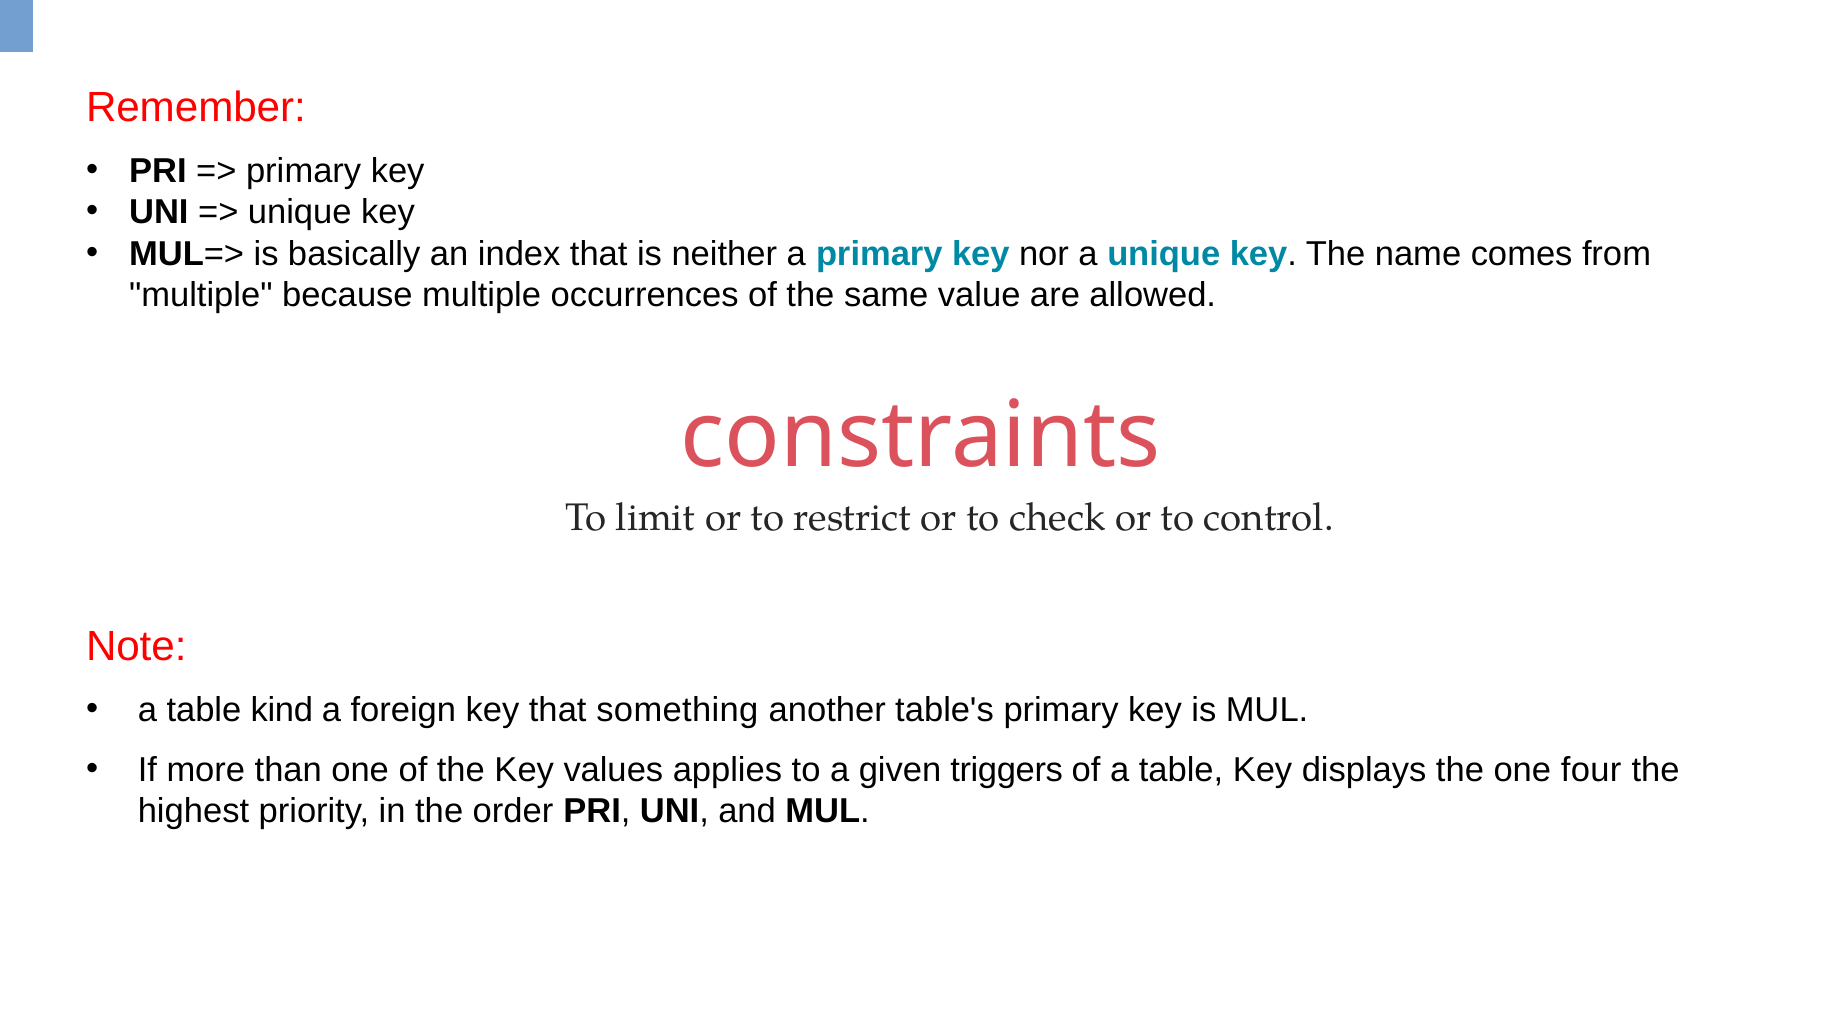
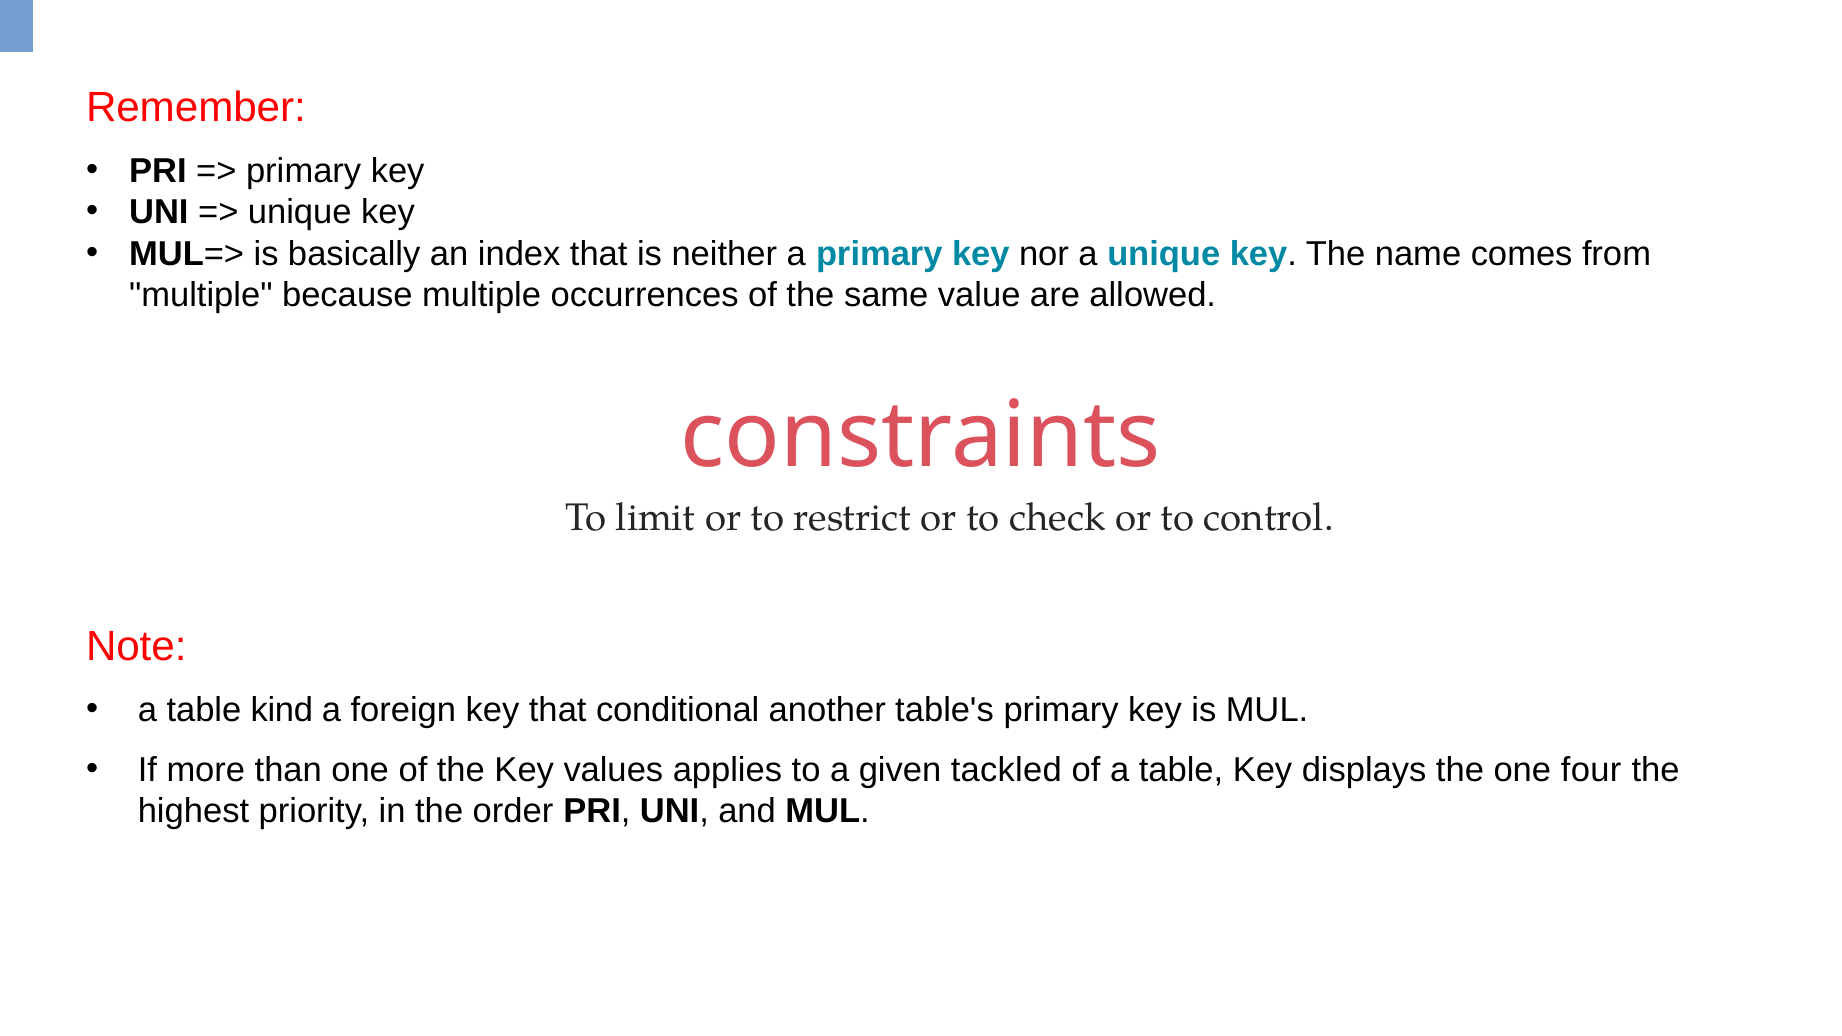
something: something -> conditional (678, 710)
triggers: triggers -> tackled (1006, 770)
